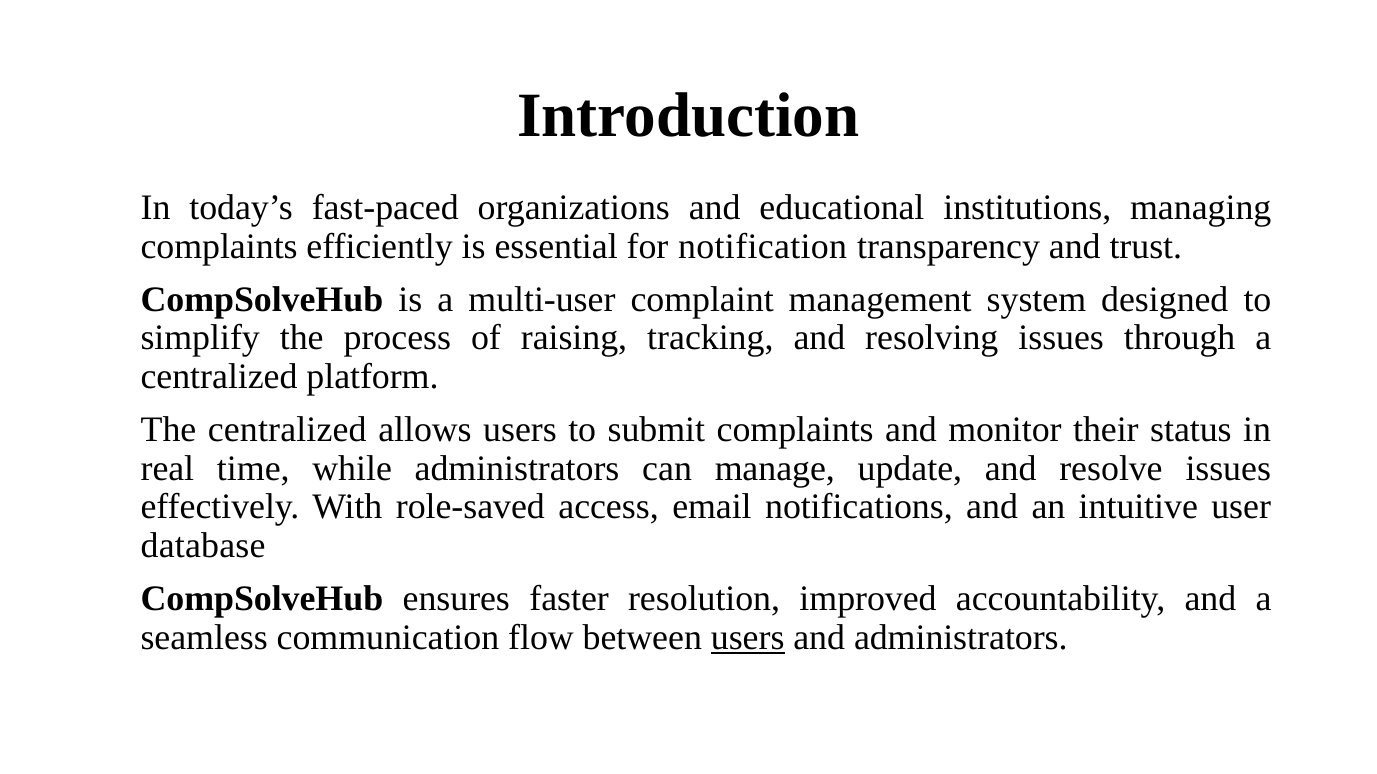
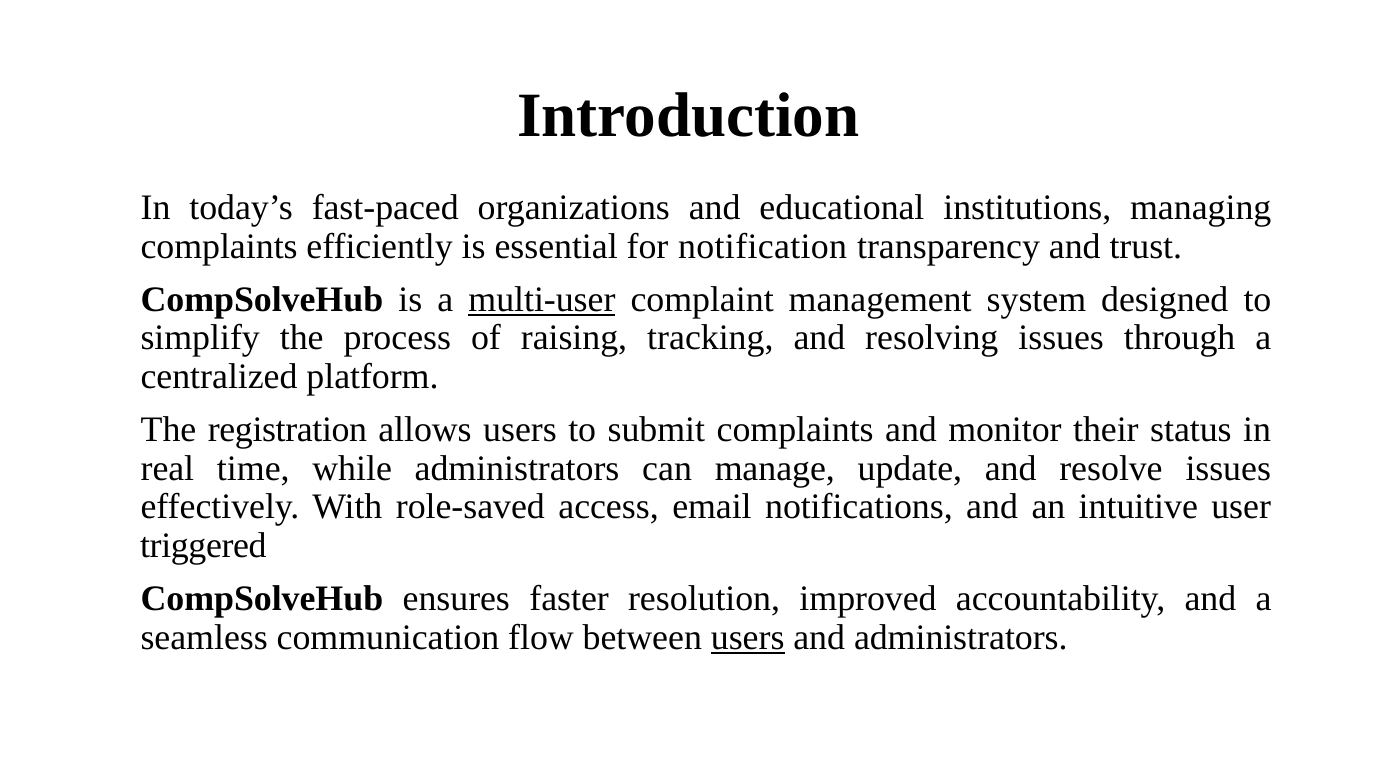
multi-user underline: none -> present (542, 300)
The centralized: centralized -> registration (287, 430)
database: database -> triggered (203, 546)
